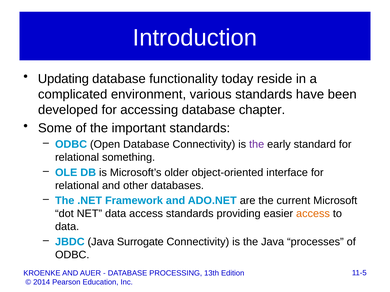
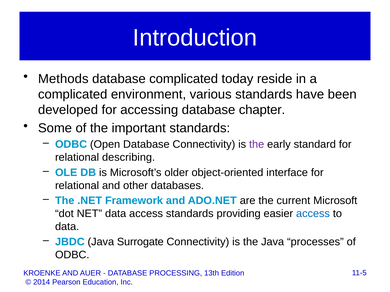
Updating: Updating -> Methods (63, 79)
database functionality: functionality -> complicated (184, 79)
something: something -> describing (129, 158)
access colour: orange -> blue (313, 214)
